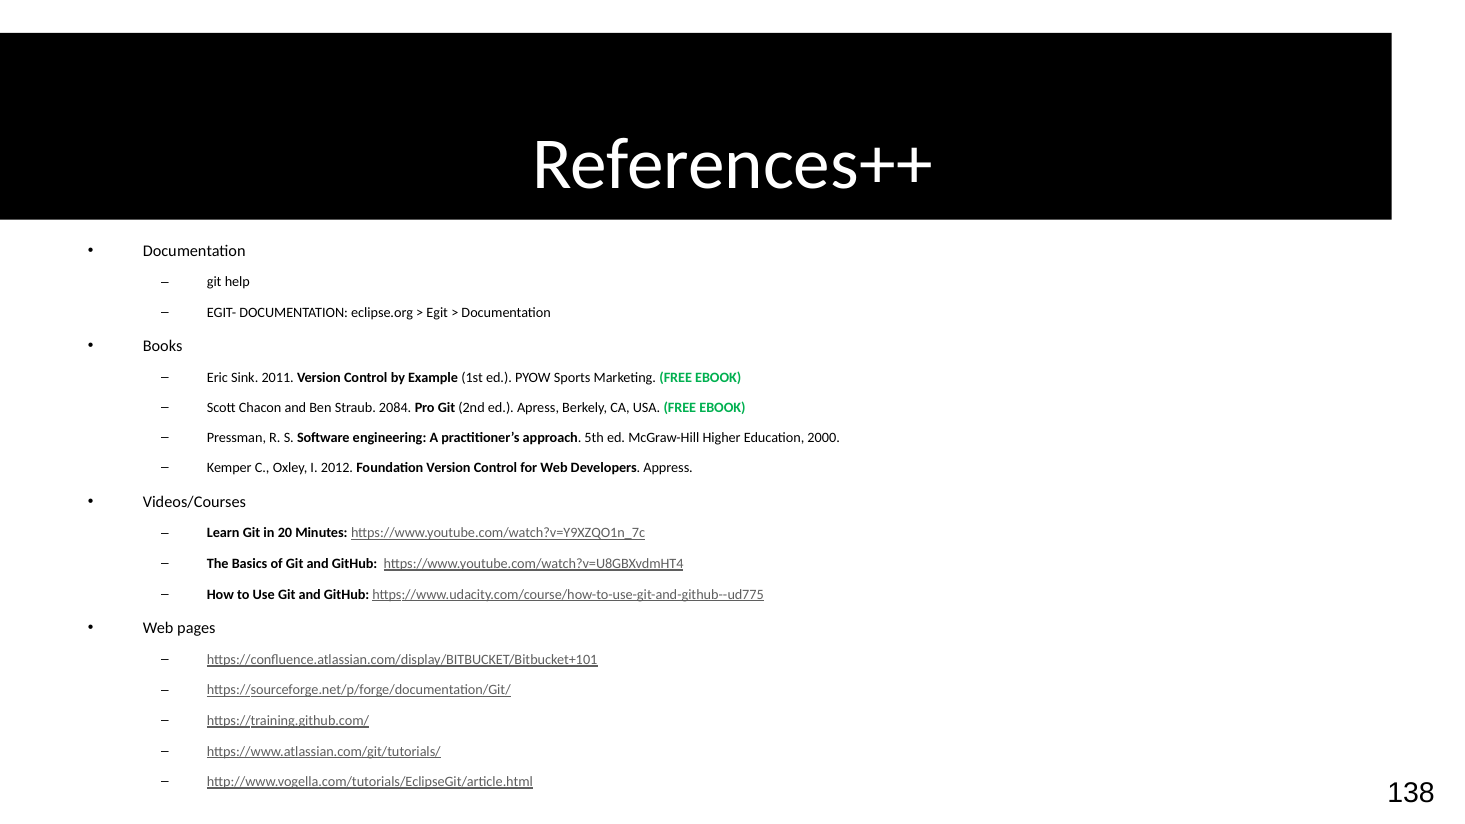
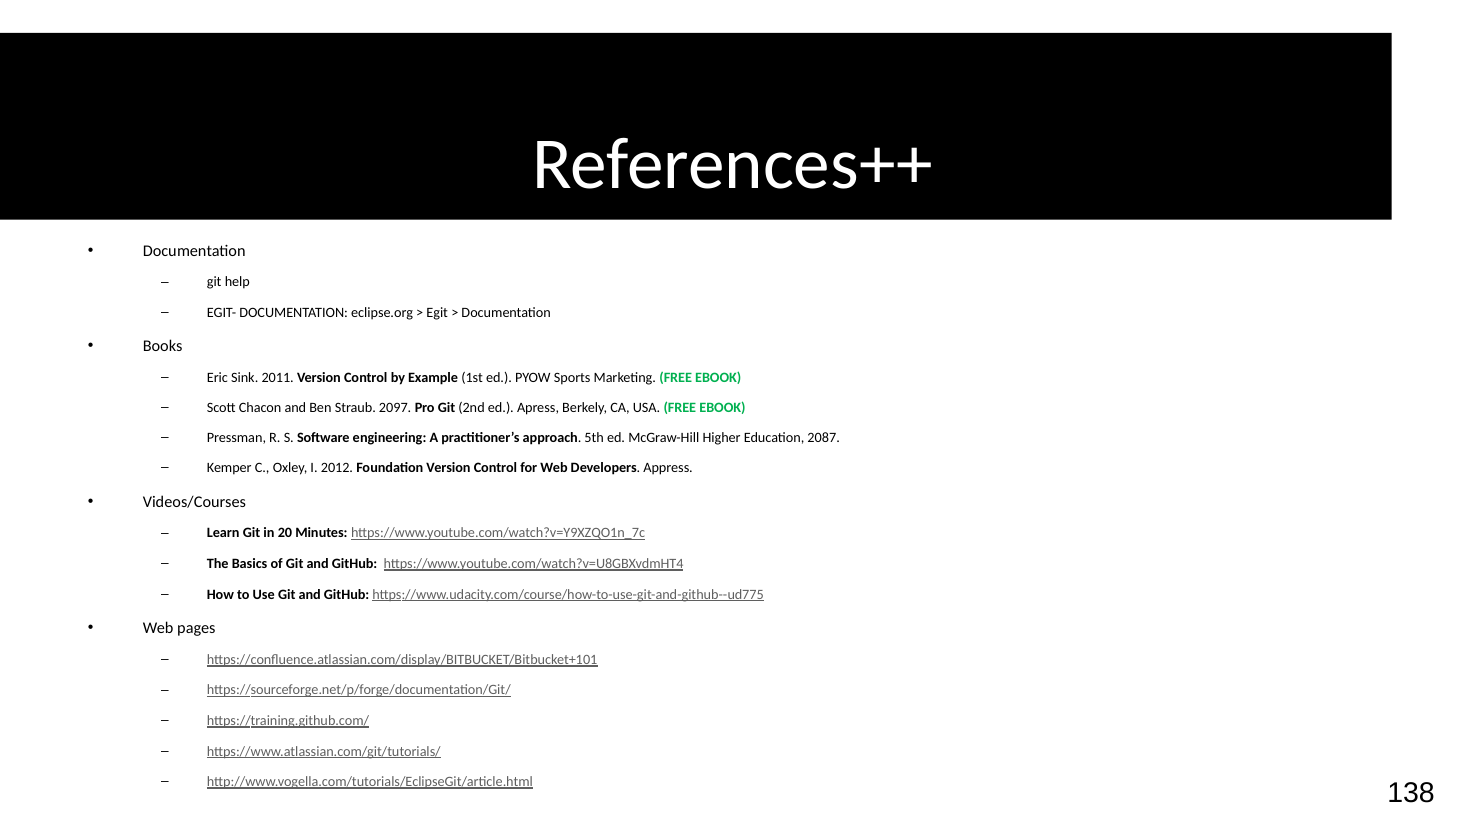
2084: 2084 -> 2097 (395, 408)
2000: 2000 -> 2087 (824, 438)
